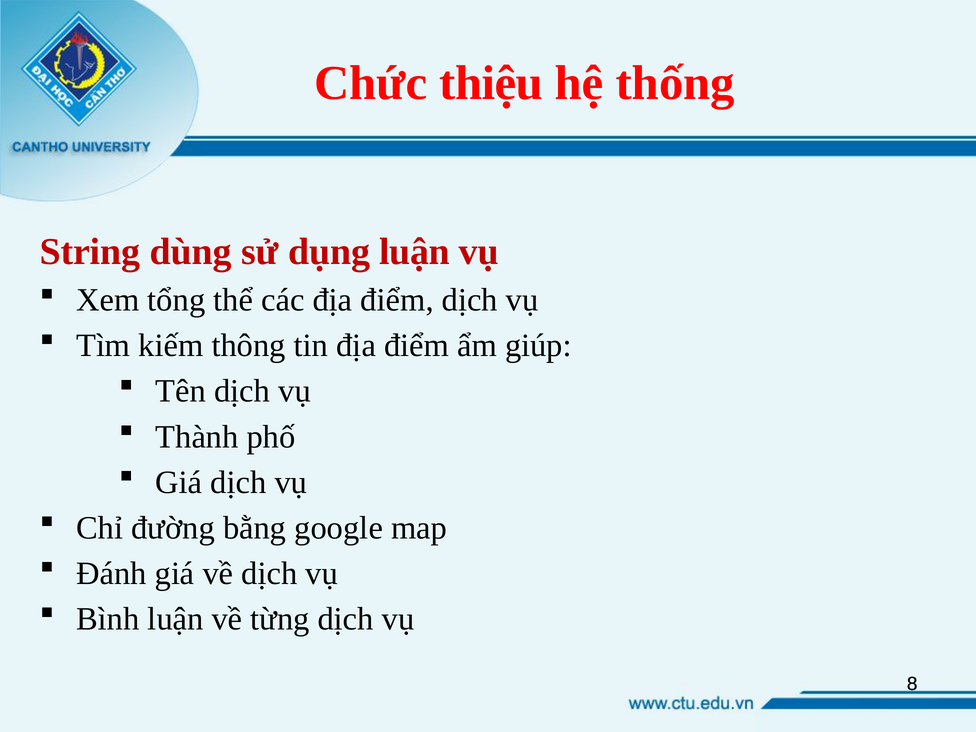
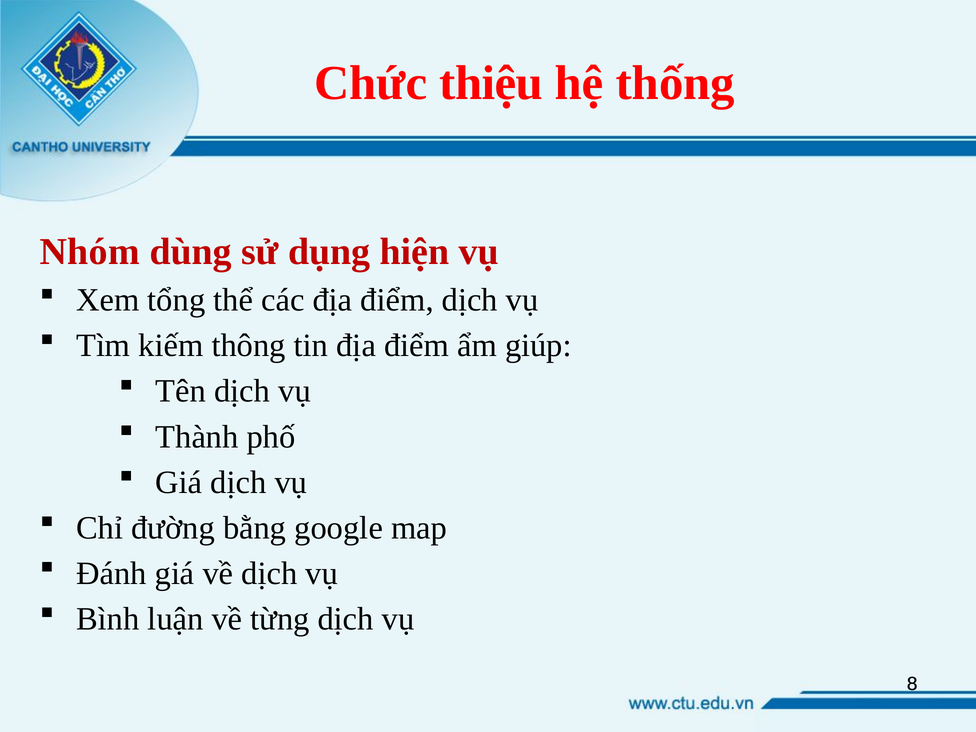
String: String -> Nhóm (90, 252)
dụng luận: luận -> hiện (414, 252)
